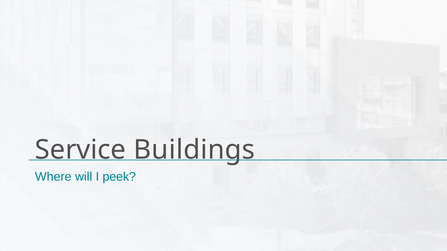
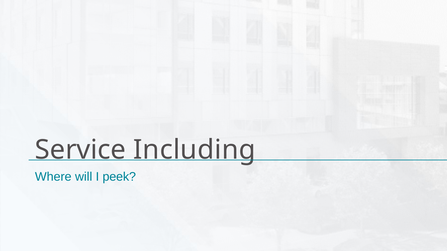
Buildings: Buildings -> Including (194, 150)
